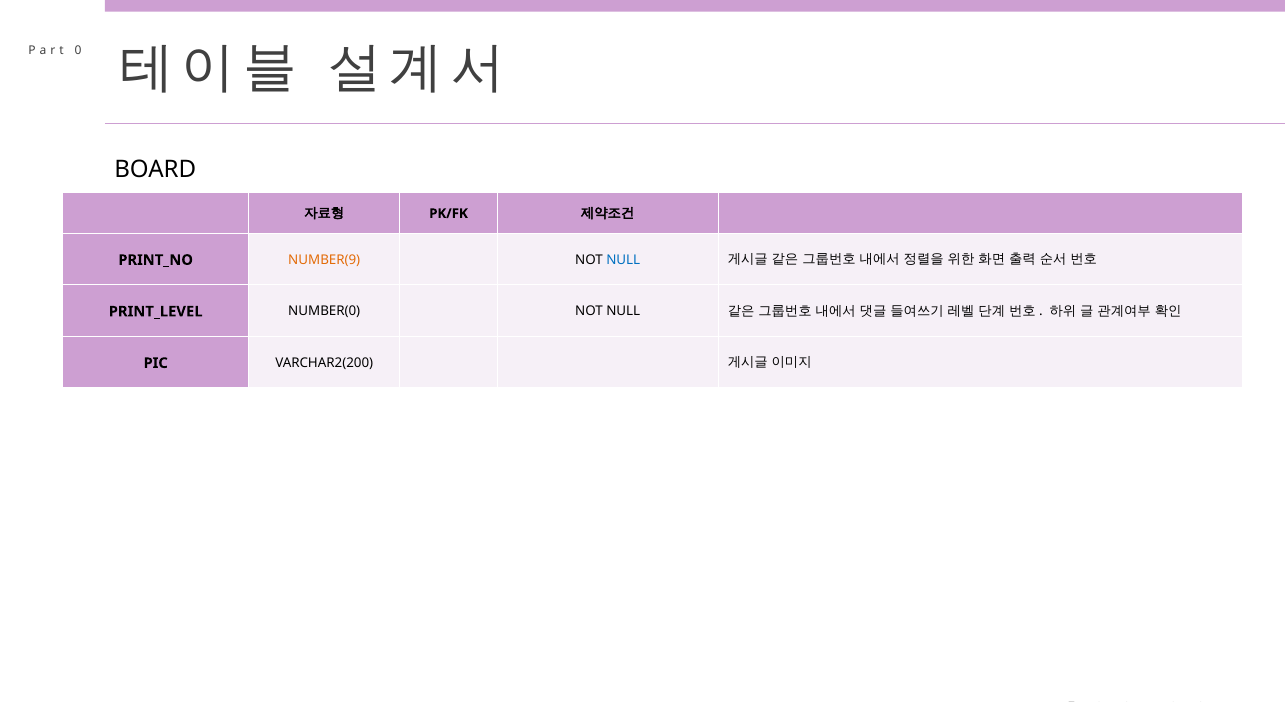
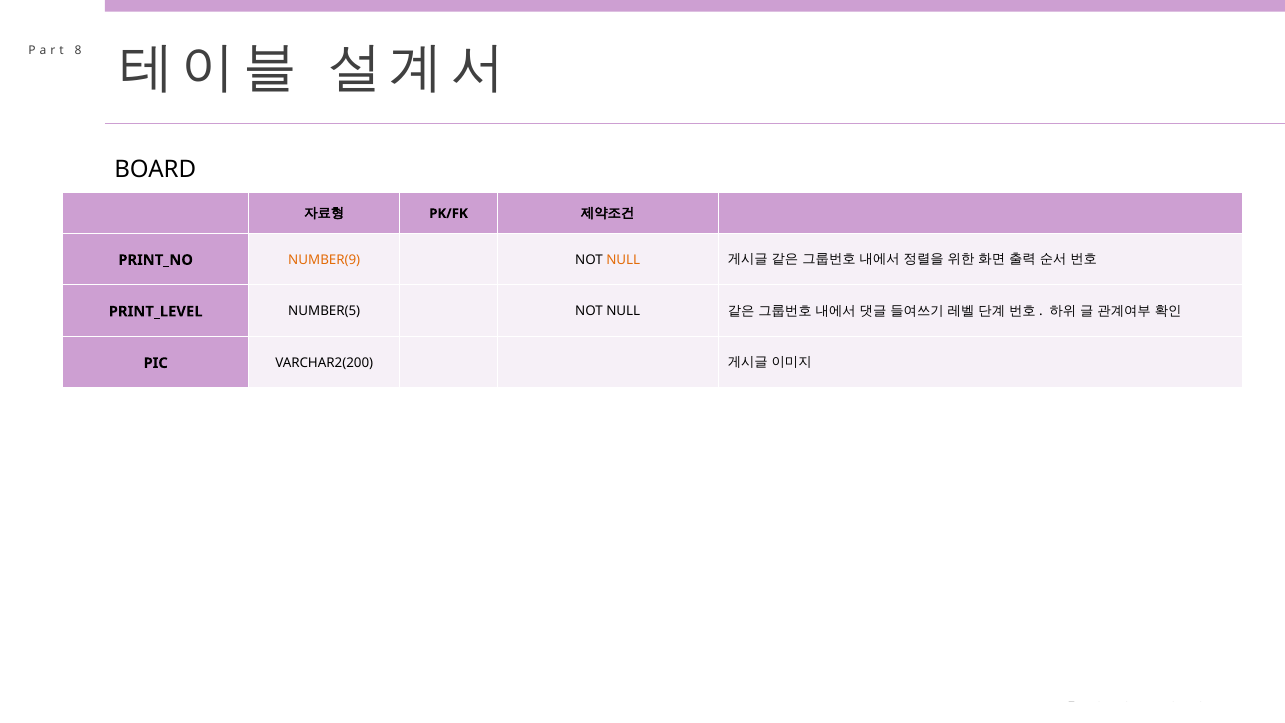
0: 0 -> 8 (78, 51)
NULL colour: blue -> orange (623, 260)
NUMBER(0: NUMBER(0 -> NUMBER(5 (324, 311)
